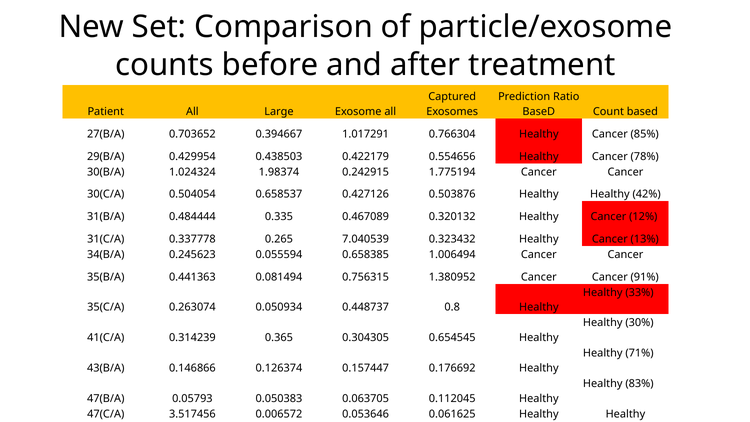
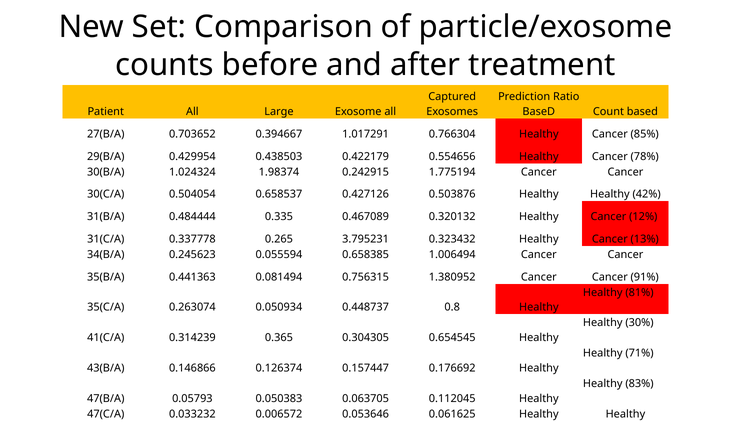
7.040539: 7.040539 -> 3.795231 (366, 239)
33%: 33% -> 81% (640, 292)
3.517456: 3.517456 -> 0.033232 (192, 414)
